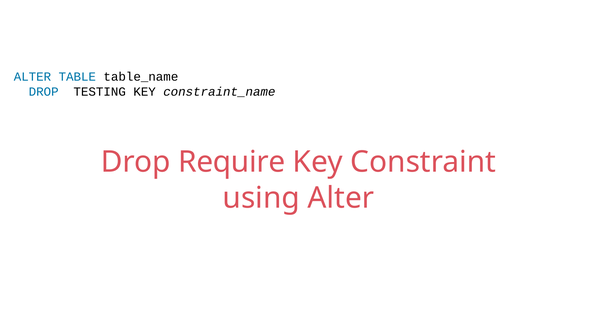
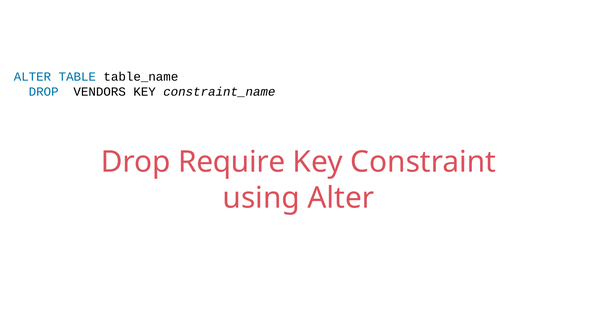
TESTING: TESTING -> VENDORS (100, 92)
